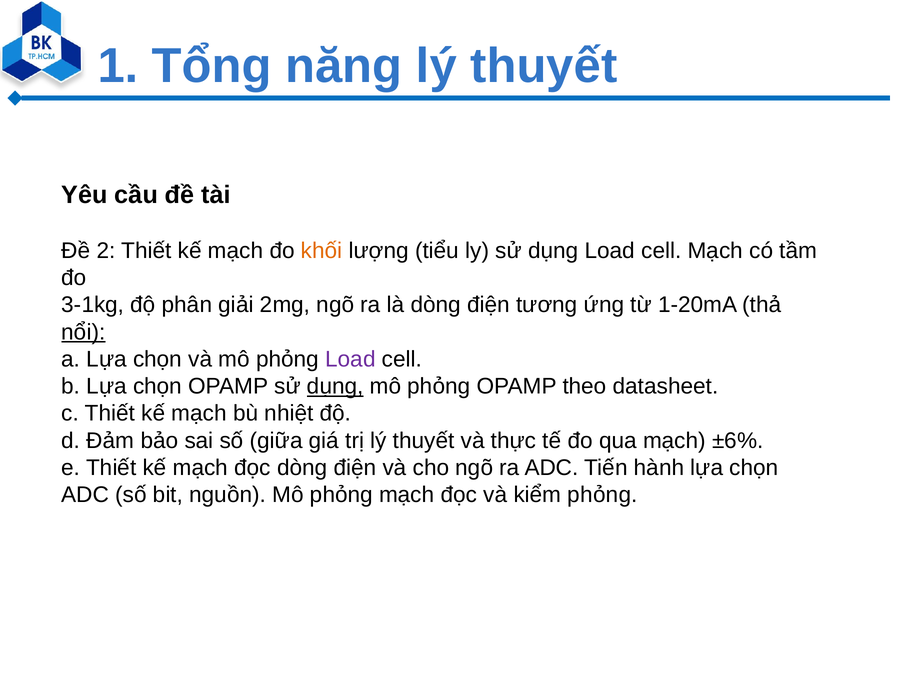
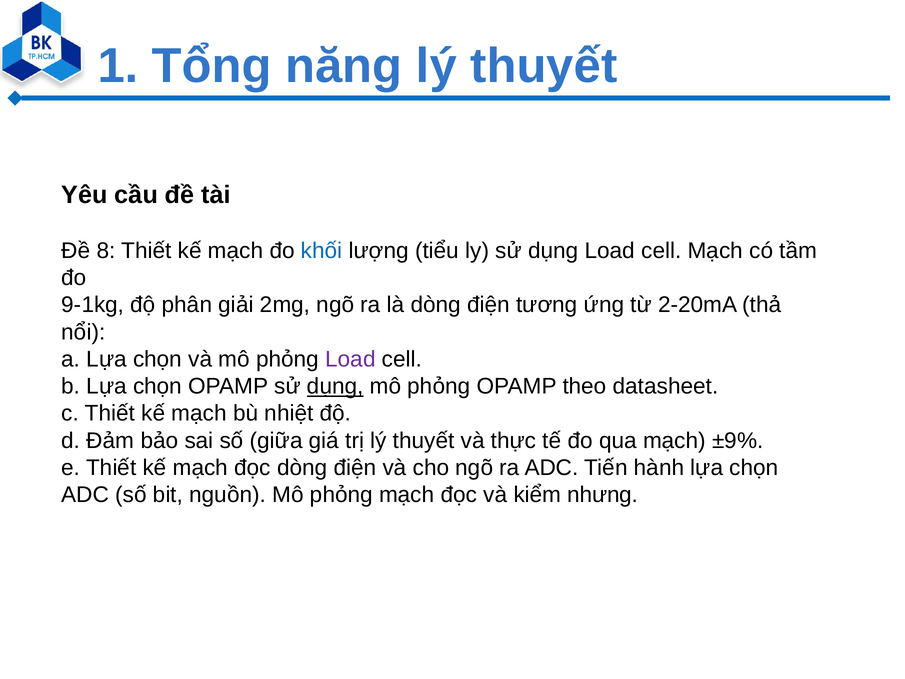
2: 2 -> 8 (106, 250)
khối colour: orange -> blue (322, 250)
3-1kg: 3-1kg -> 9-1kg (93, 305)
1-20mA: 1-20mA -> 2-20mA (698, 305)
nổi underline: present -> none (83, 332)
±6%: ±6% -> ±9% (738, 441)
kiểm phỏng: phỏng -> nhưng (603, 495)
